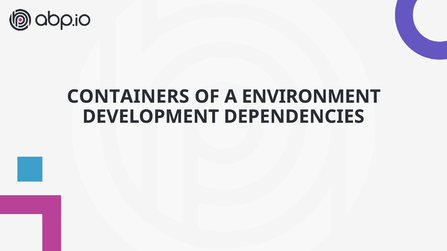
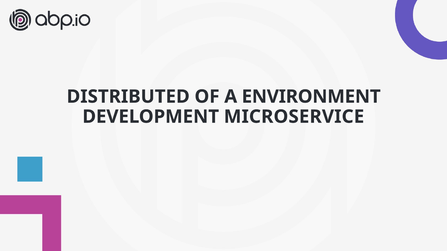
CONTAINERS: CONTAINERS -> DISTRIBUTED (128, 97)
DEPENDENCIES: DEPENDENCIES -> MICROSERVICE (294, 117)
